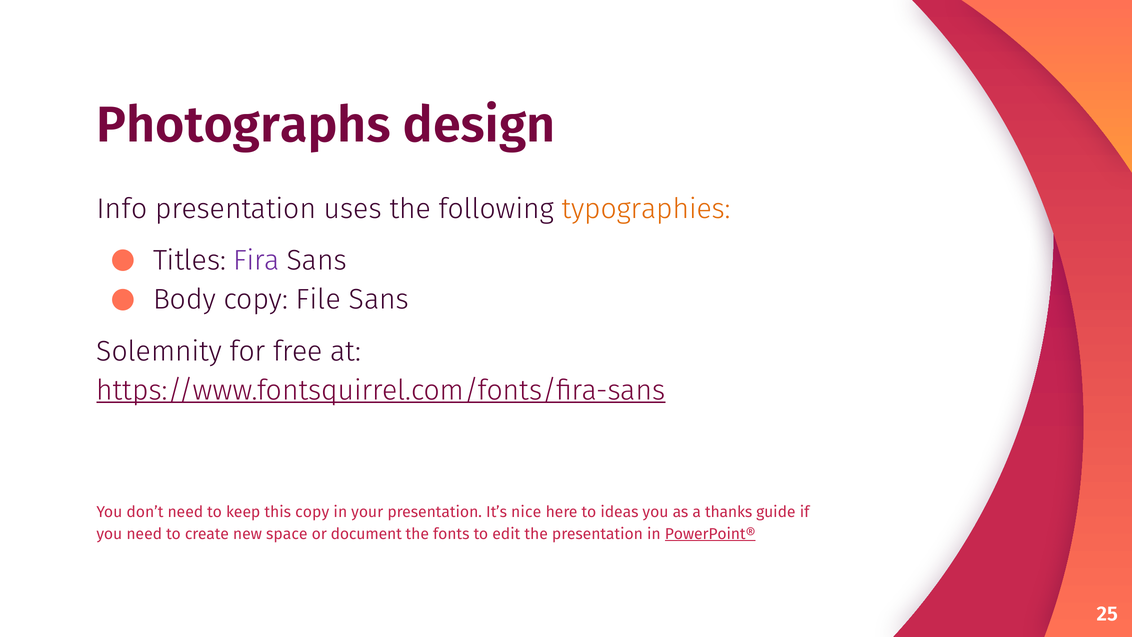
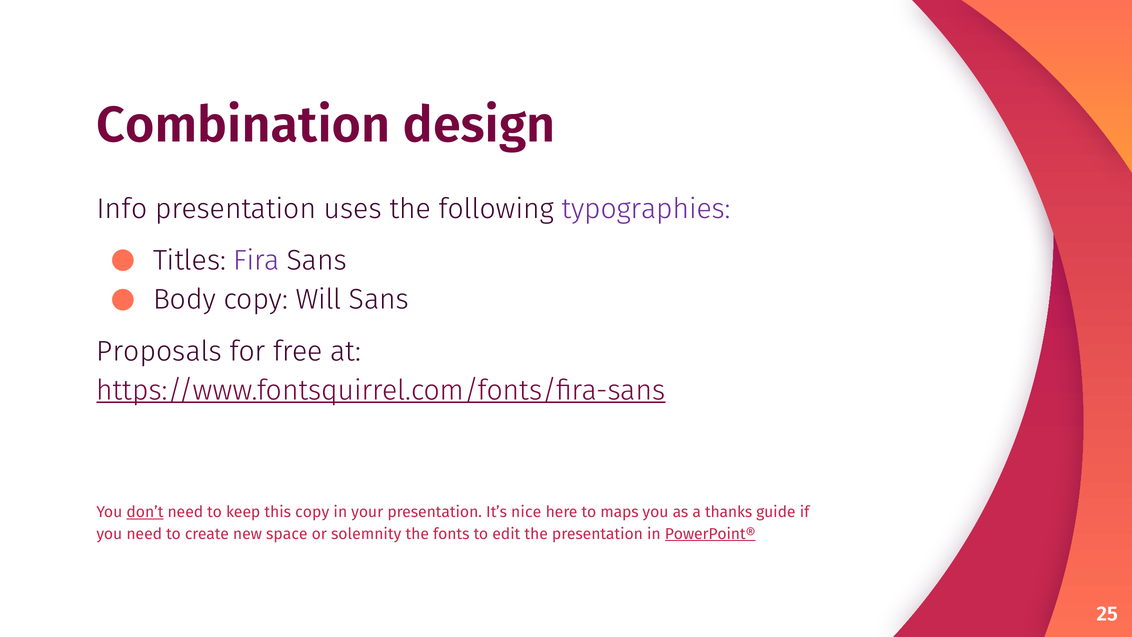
Photographs: Photographs -> Combination (243, 125)
typographies colour: orange -> purple (646, 209)
File: File -> Will (319, 299)
Solemnity: Solemnity -> Proposals (159, 351)
don’t underline: none -> present (145, 512)
ideas: ideas -> maps (619, 512)
document: document -> solemnity (366, 534)
